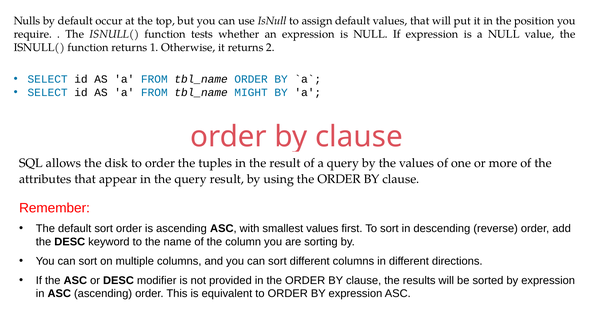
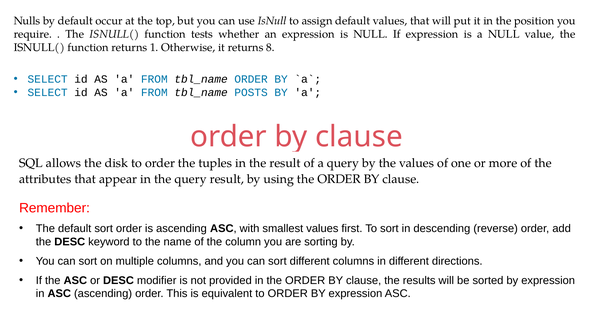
2: 2 -> 8 (270, 47)
MIGHT: MIGHT -> POSTS (251, 93)
